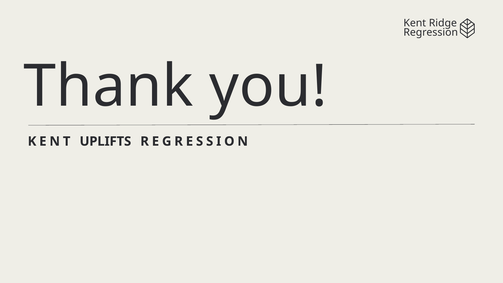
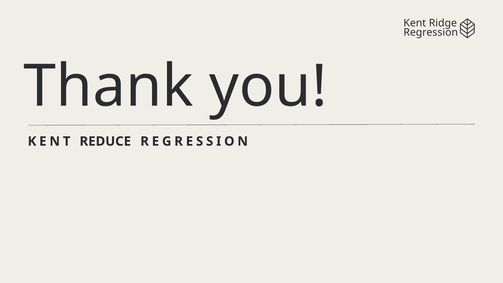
UPLIFTS: UPLIFTS -> REDUCE (105, 141)
